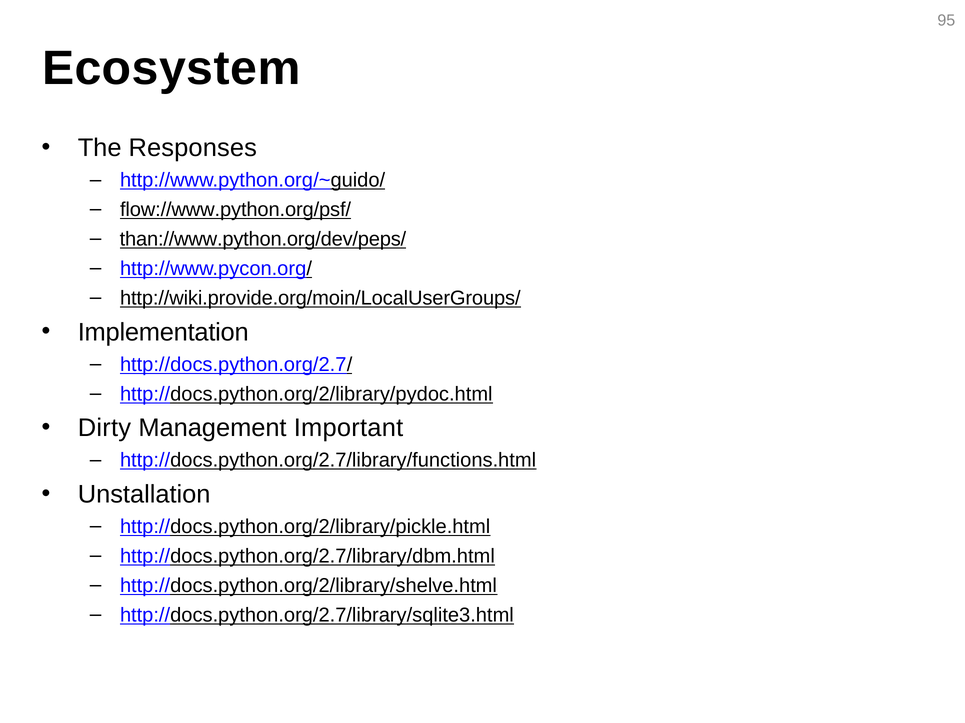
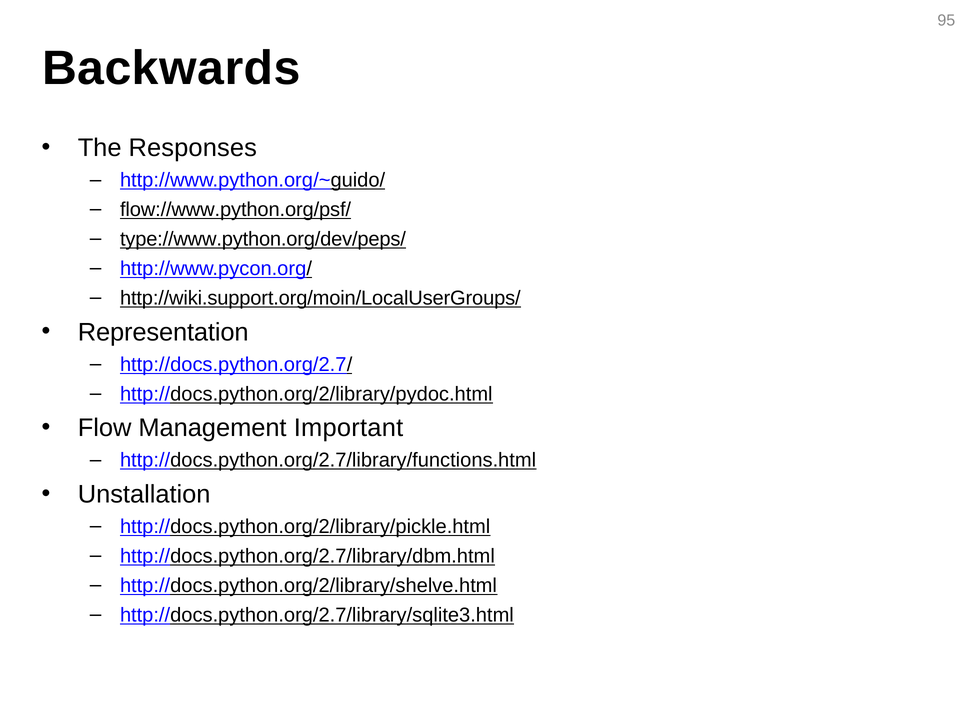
Ecosystem: Ecosystem -> Backwards (171, 68)
than://www.python.org/dev/peps/: than://www.python.org/dev/peps/ -> type://www.python.org/dev/peps/ (263, 239)
http://wiki.provide.org/moin/LocalUserGroups/: http://wiki.provide.org/moin/LocalUserGroups/ -> http://wiki.support.org/moin/LocalUserGroups/ (320, 298)
Implementation: Implementation -> Representation (163, 333)
Dirty: Dirty -> Flow (105, 428)
